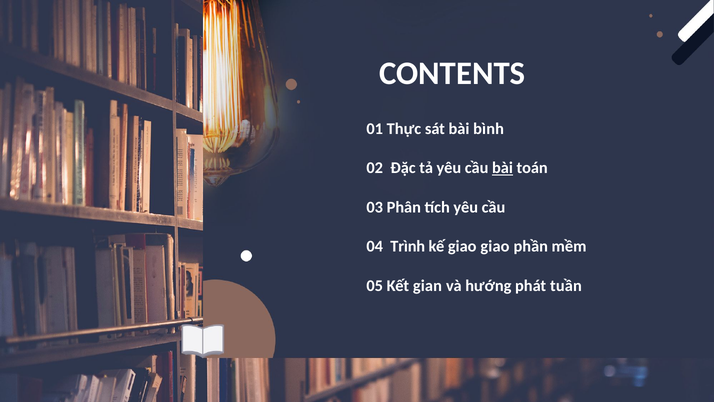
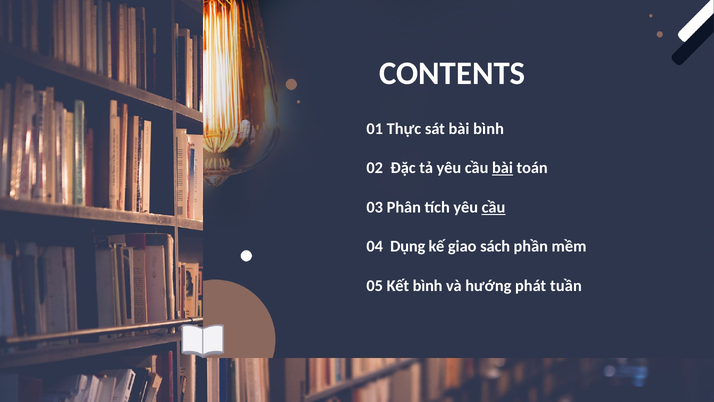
cầu underline: none -> present (493, 207)
Trình: Trình -> Dụng (408, 246)
giao giao: giao -> sách (495, 246)
Kết gian: gian -> bình (428, 286)
